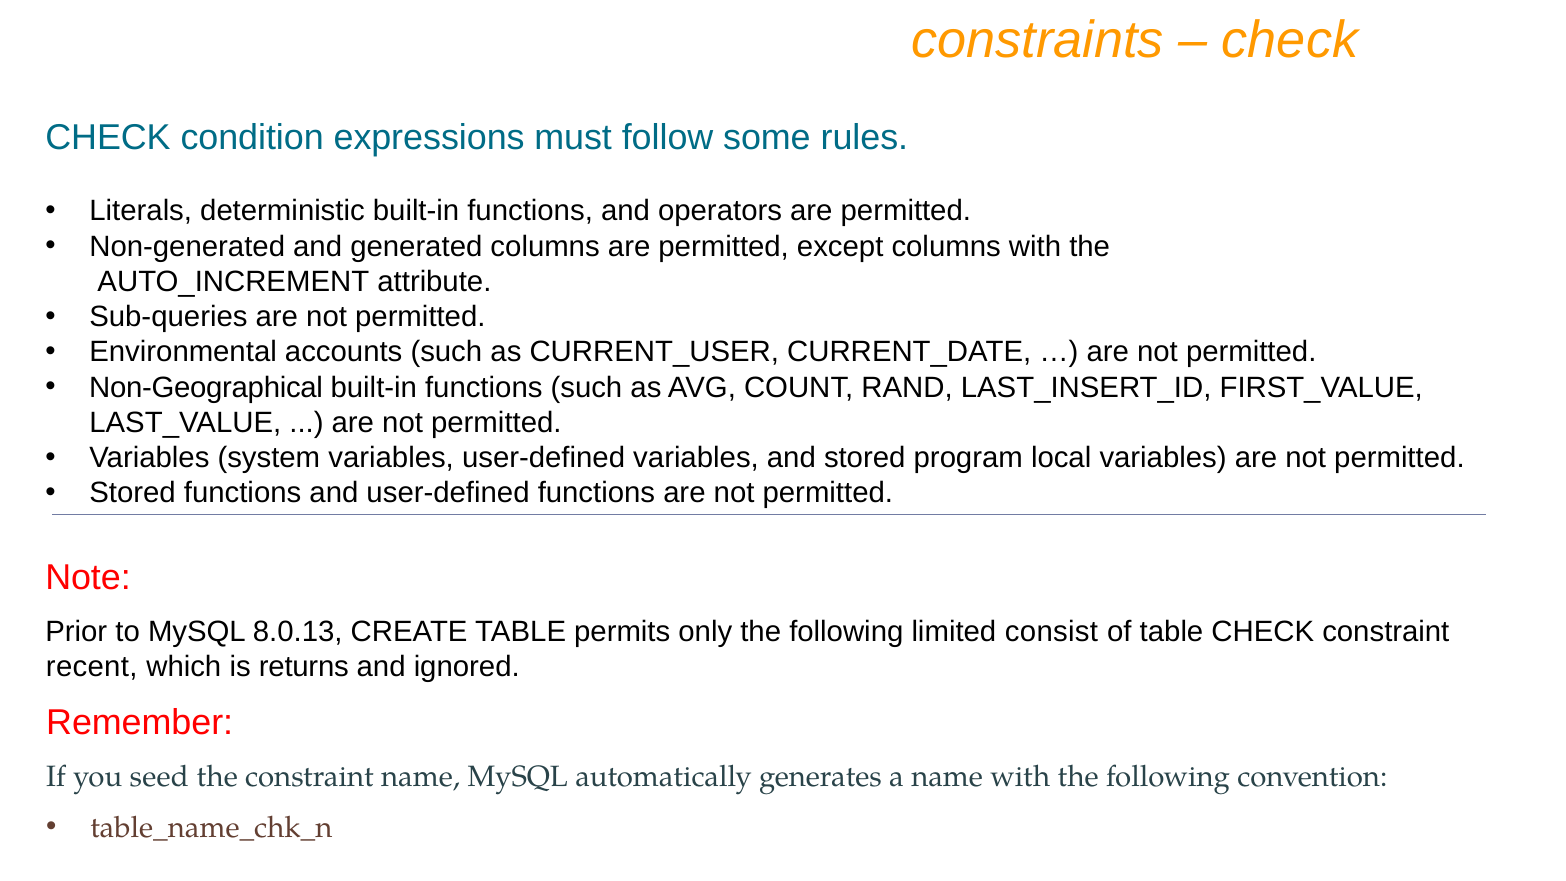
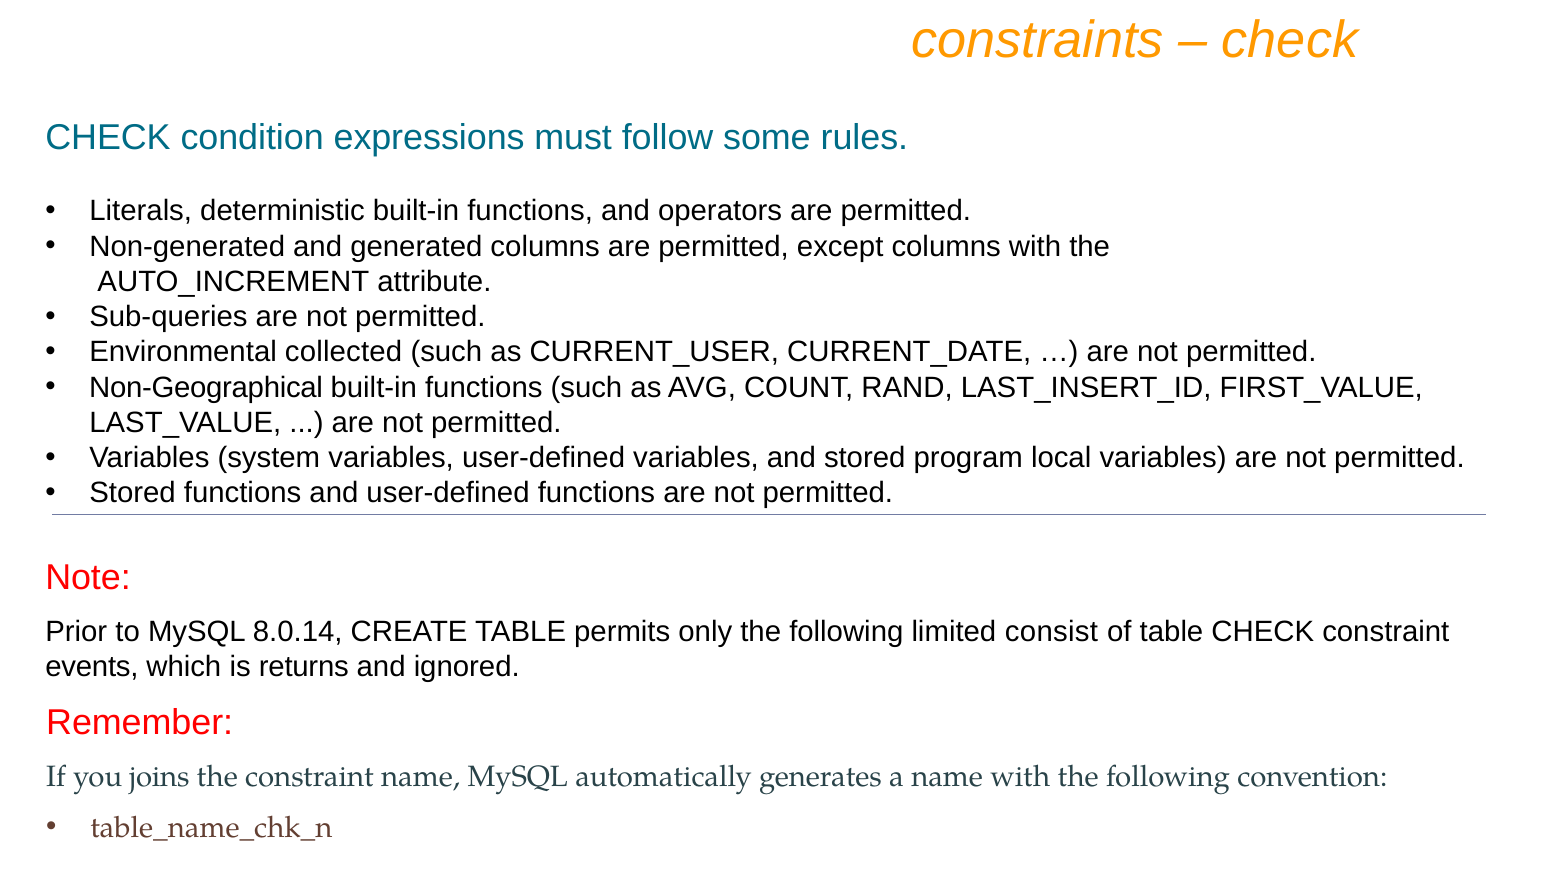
accounts: accounts -> collected (344, 352)
8.0.13: 8.0.13 -> 8.0.14 (298, 632)
recent: recent -> events (92, 667)
seed: seed -> joins (159, 776)
